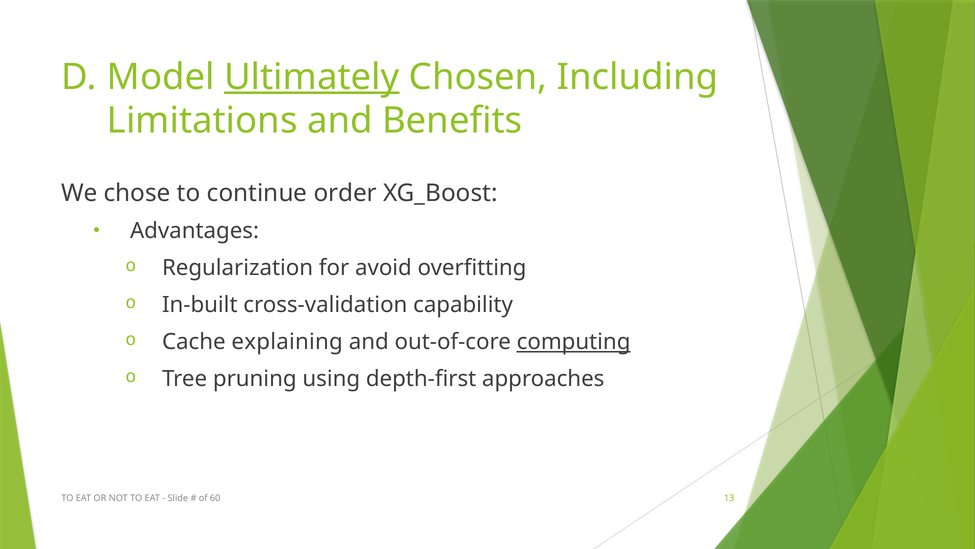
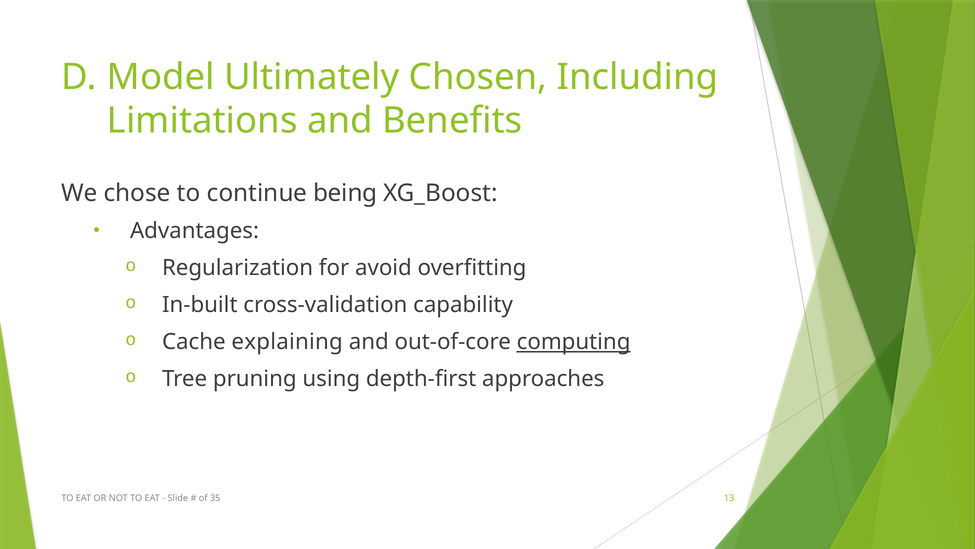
Ultimately underline: present -> none (312, 77)
order: order -> being (345, 193)
60: 60 -> 35 (215, 498)
